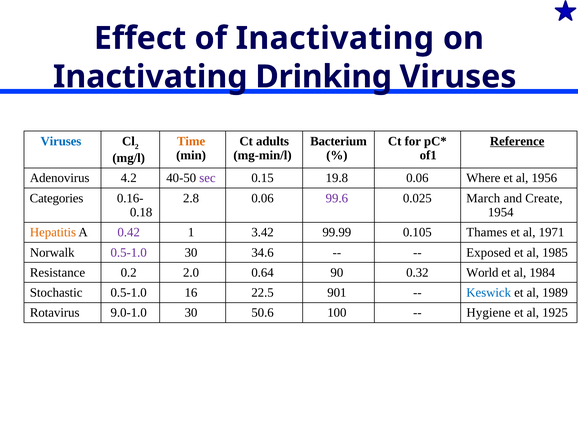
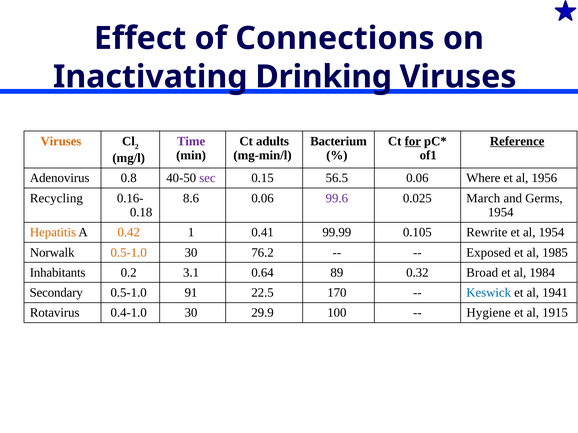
of Inactivating: Inactivating -> Connections (335, 38)
Viruses colour: blue -> orange (61, 141)
Time colour: orange -> purple (191, 141)
for underline: none -> present (413, 141)
4.2: 4.2 -> 0.8 (129, 178)
19.8: 19.8 -> 56.5 (337, 178)
Categories: Categories -> Recycling (56, 198)
2.8: 2.8 -> 8.6 (191, 198)
Create: Create -> Germs (544, 198)
0.42 colour: purple -> orange (129, 233)
3.42: 3.42 -> 0.41 (263, 233)
Thames: Thames -> Rewrite (487, 233)
al 1971: 1971 -> 1954 (551, 233)
0.5-1.0 colour: purple -> orange (129, 253)
34.6: 34.6 -> 76.2 (263, 253)
Resistance: Resistance -> Inhabitants (58, 273)
2.0: 2.0 -> 3.1 (191, 273)
90: 90 -> 89 (337, 273)
World: World -> Broad (482, 273)
Stochastic: Stochastic -> Secondary (56, 293)
16: 16 -> 91 (191, 293)
901: 901 -> 170 (337, 293)
1989: 1989 -> 1941 (555, 293)
9.0-1.0: 9.0-1.0 -> 0.4-1.0 (129, 313)
50.6: 50.6 -> 29.9 (263, 313)
1925: 1925 -> 1915 (555, 313)
